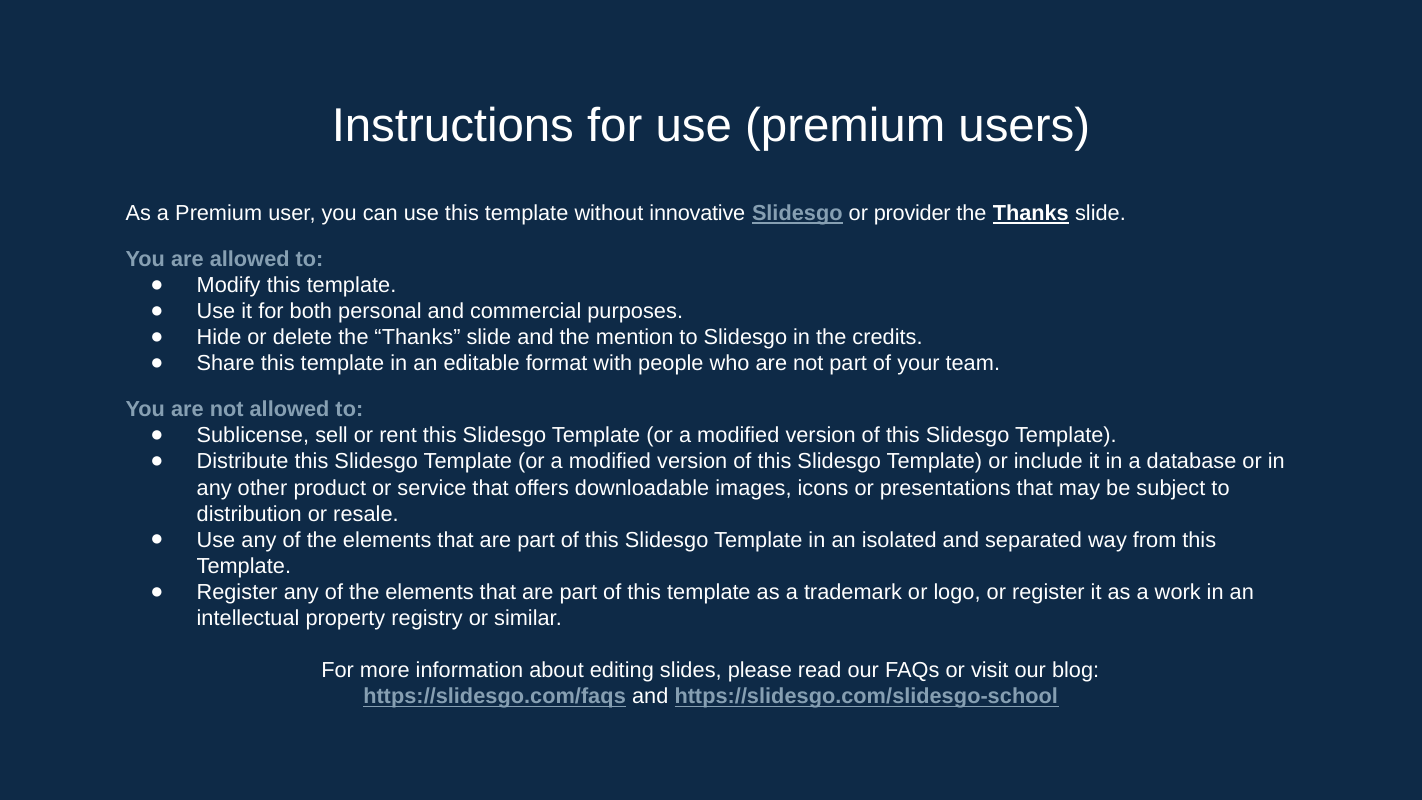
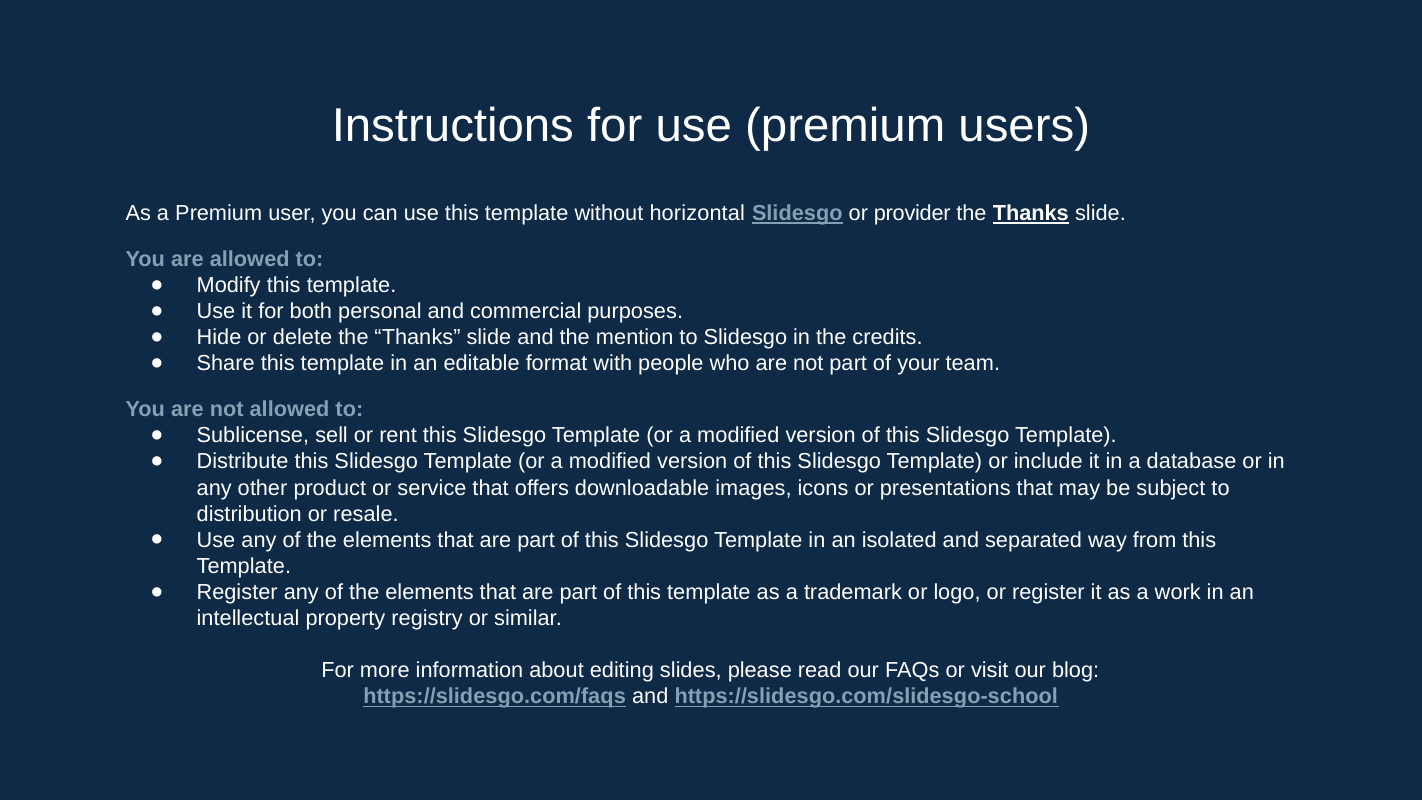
innovative: innovative -> horizontal (697, 213)
